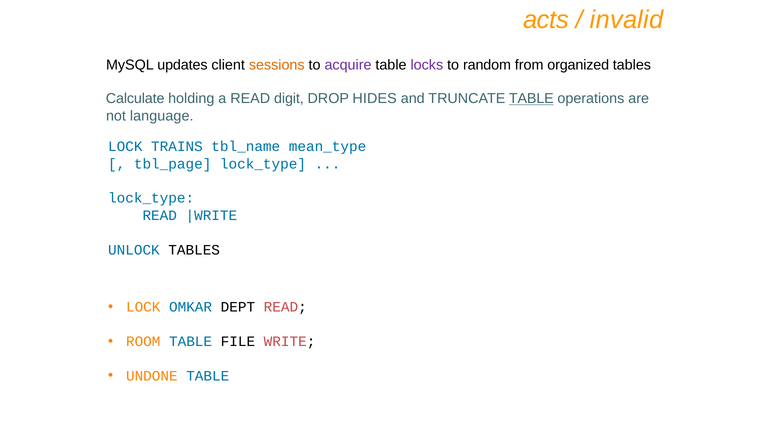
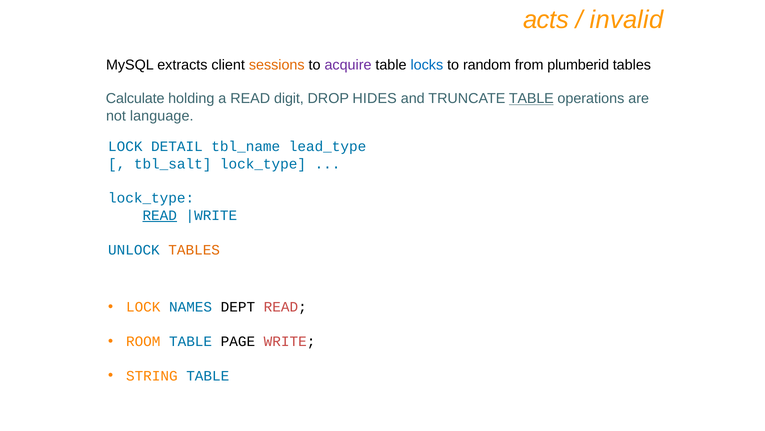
updates: updates -> extracts (182, 65)
locks colour: purple -> blue (427, 65)
organized: organized -> plumberid (578, 65)
TRAINS: TRAINS -> DETAIL (177, 146)
mean_type: mean_type -> lead_type (328, 146)
tbl_page: tbl_page -> tbl_salt (173, 164)
READ underline: none -> present (160, 215)
TABLES colour: black -> orange (194, 250)
OMKAR: OMKAR -> NAMES (191, 307)
FILE: FILE -> PAGE (238, 341)
UNDONE: UNDONE -> STRING (152, 375)
